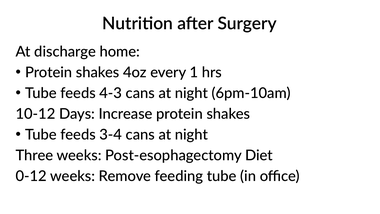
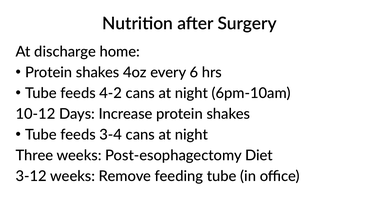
1: 1 -> 6 (194, 72)
4-3: 4-3 -> 4-2 (111, 93)
0-12: 0-12 -> 3-12 (31, 176)
